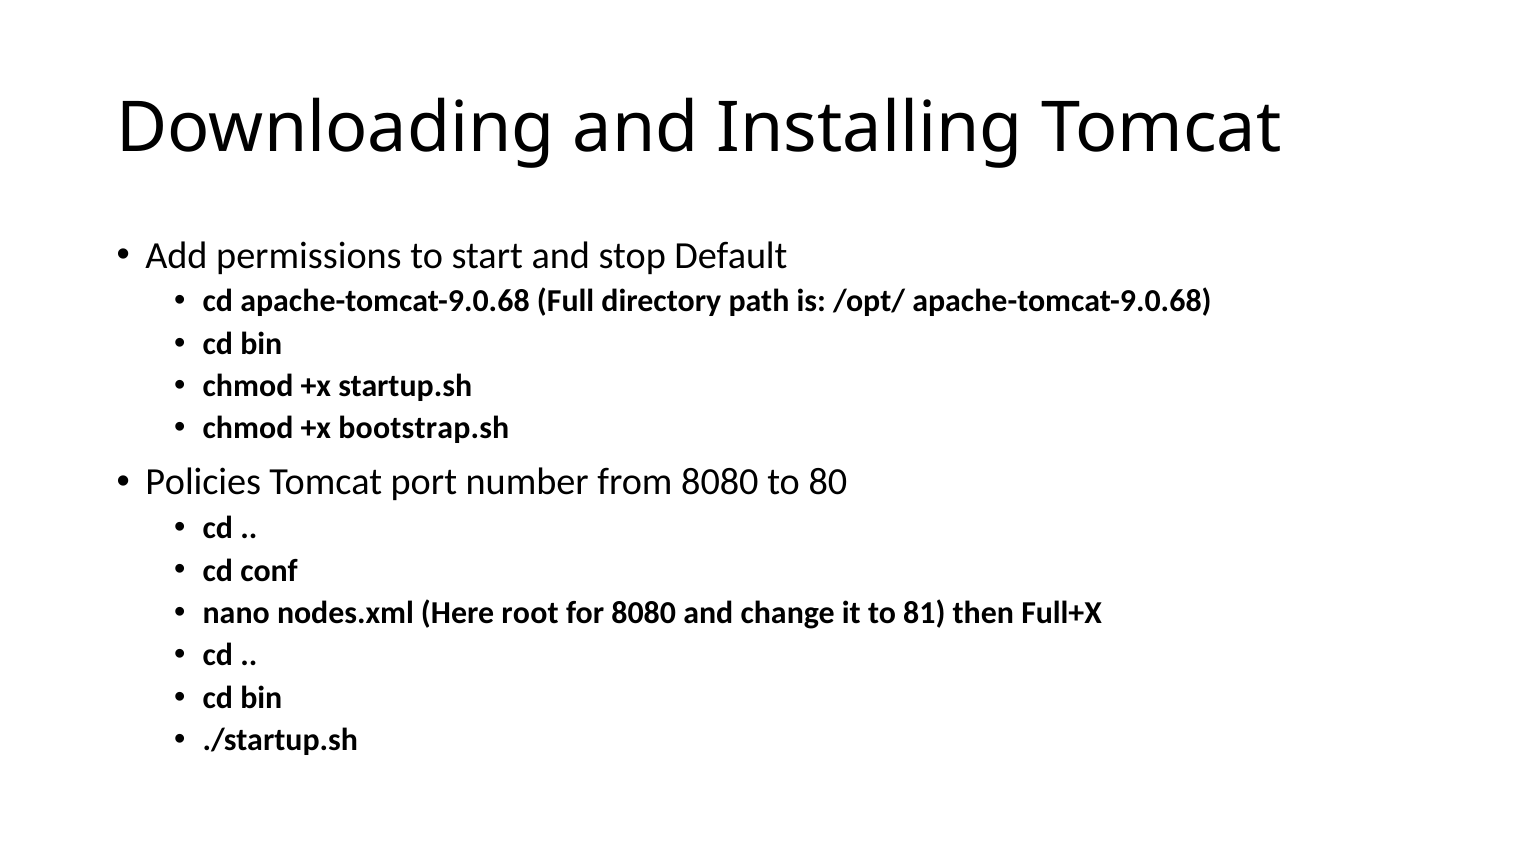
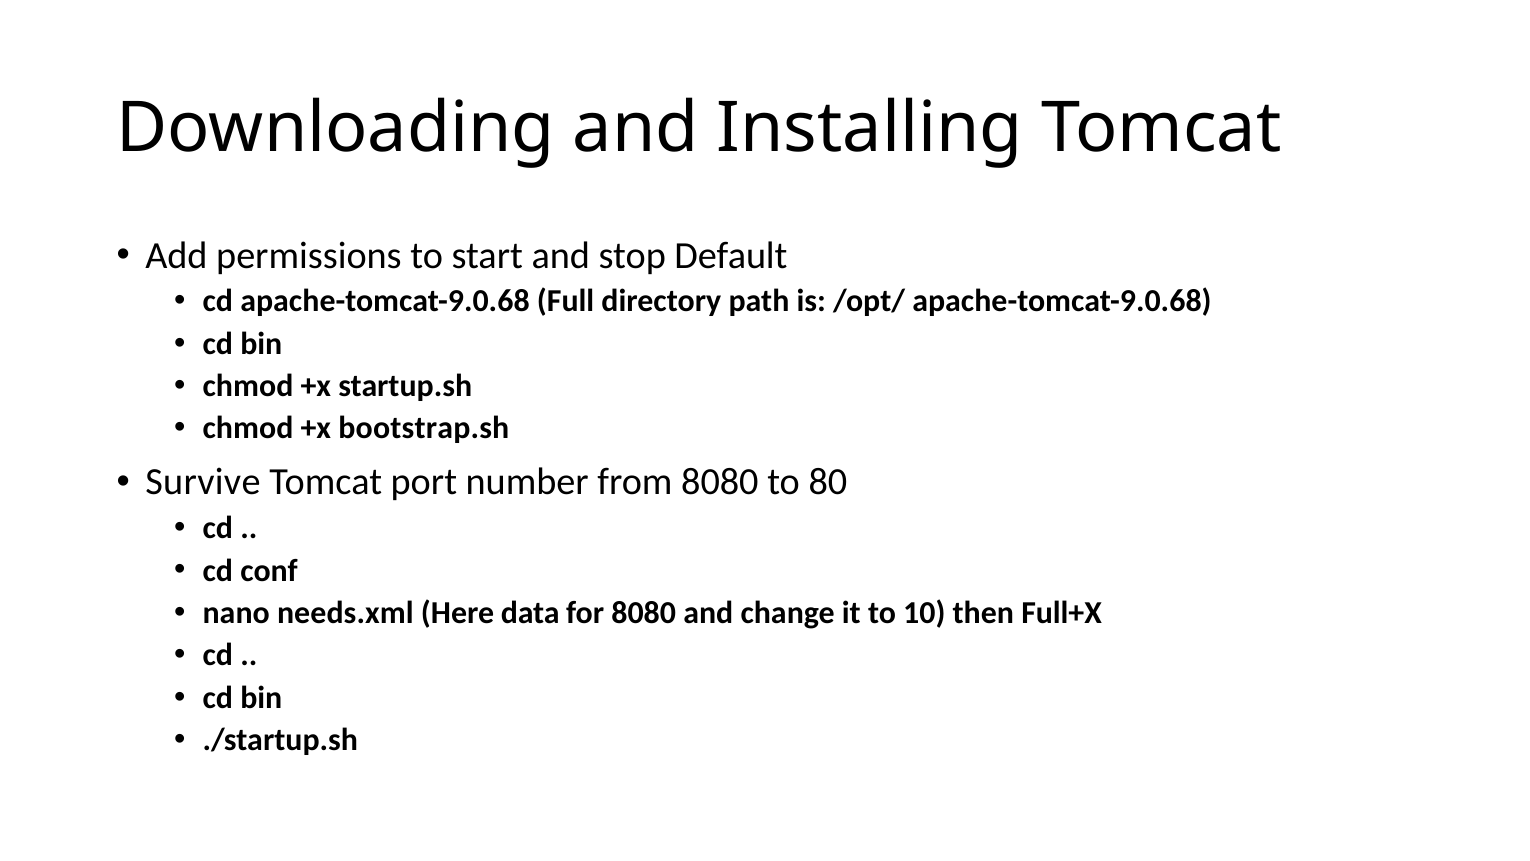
Policies: Policies -> Survive (203, 482)
nodes.xml: nodes.xml -> needs.xml (345, 613)
root: root -> data (530, 613)
81: 81 -> 10 (924, 613)
